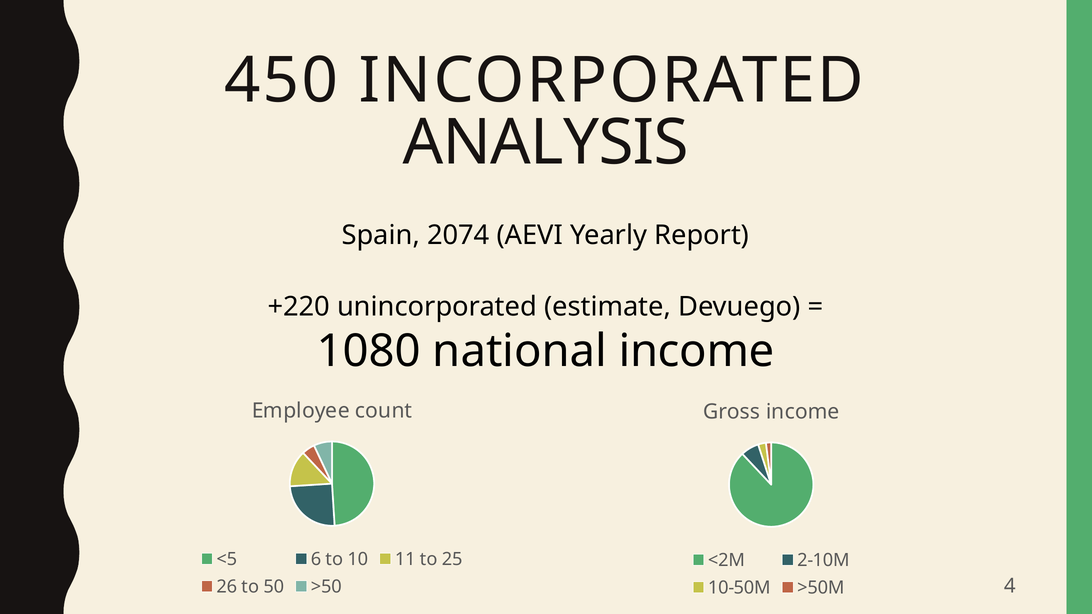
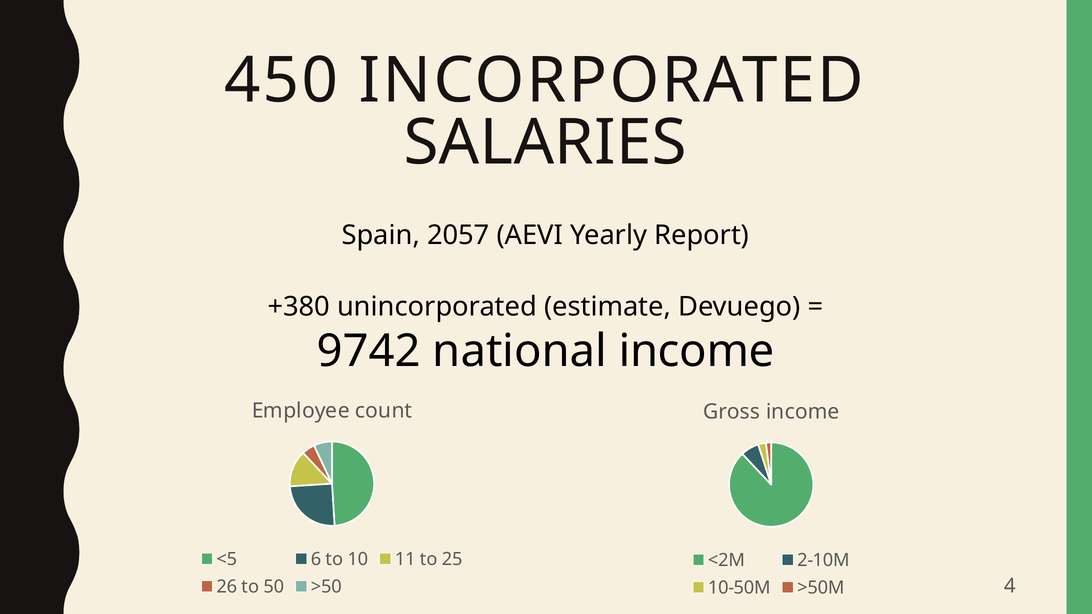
ANALYSIS: ANALYSIS -> SALARIES (545, 143)
2074: 2074 -> 2057 (458, 235)
+220: +220 -> +380 (299, 307)
1080: 1080 -> 9742 (369, 352)
